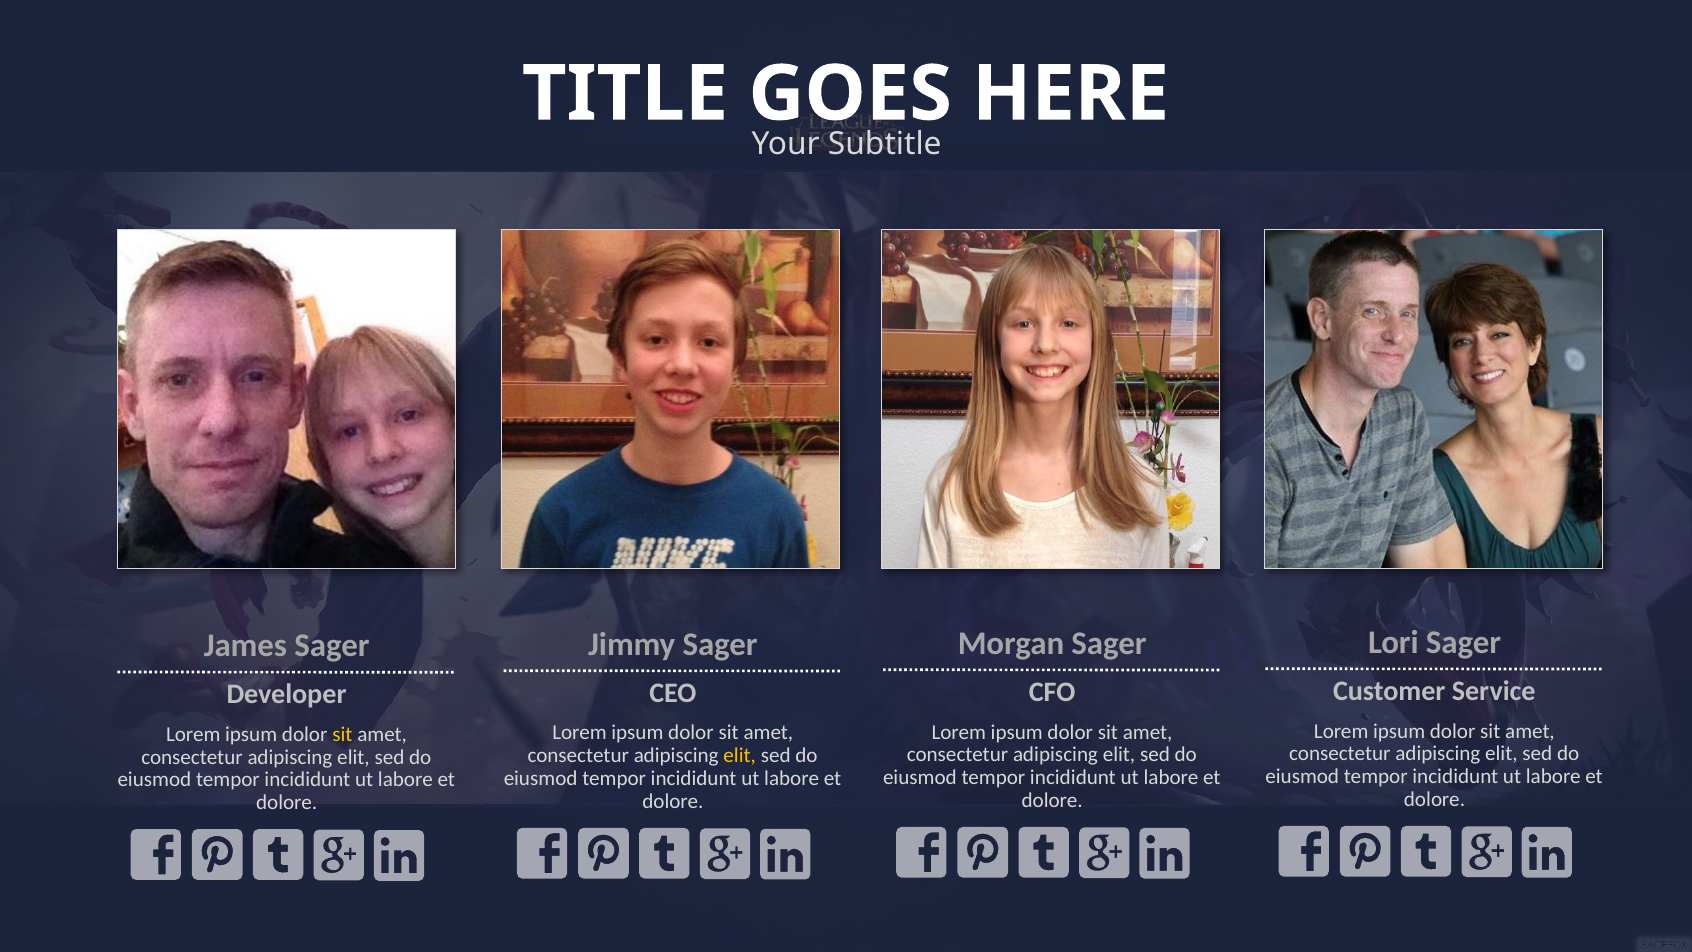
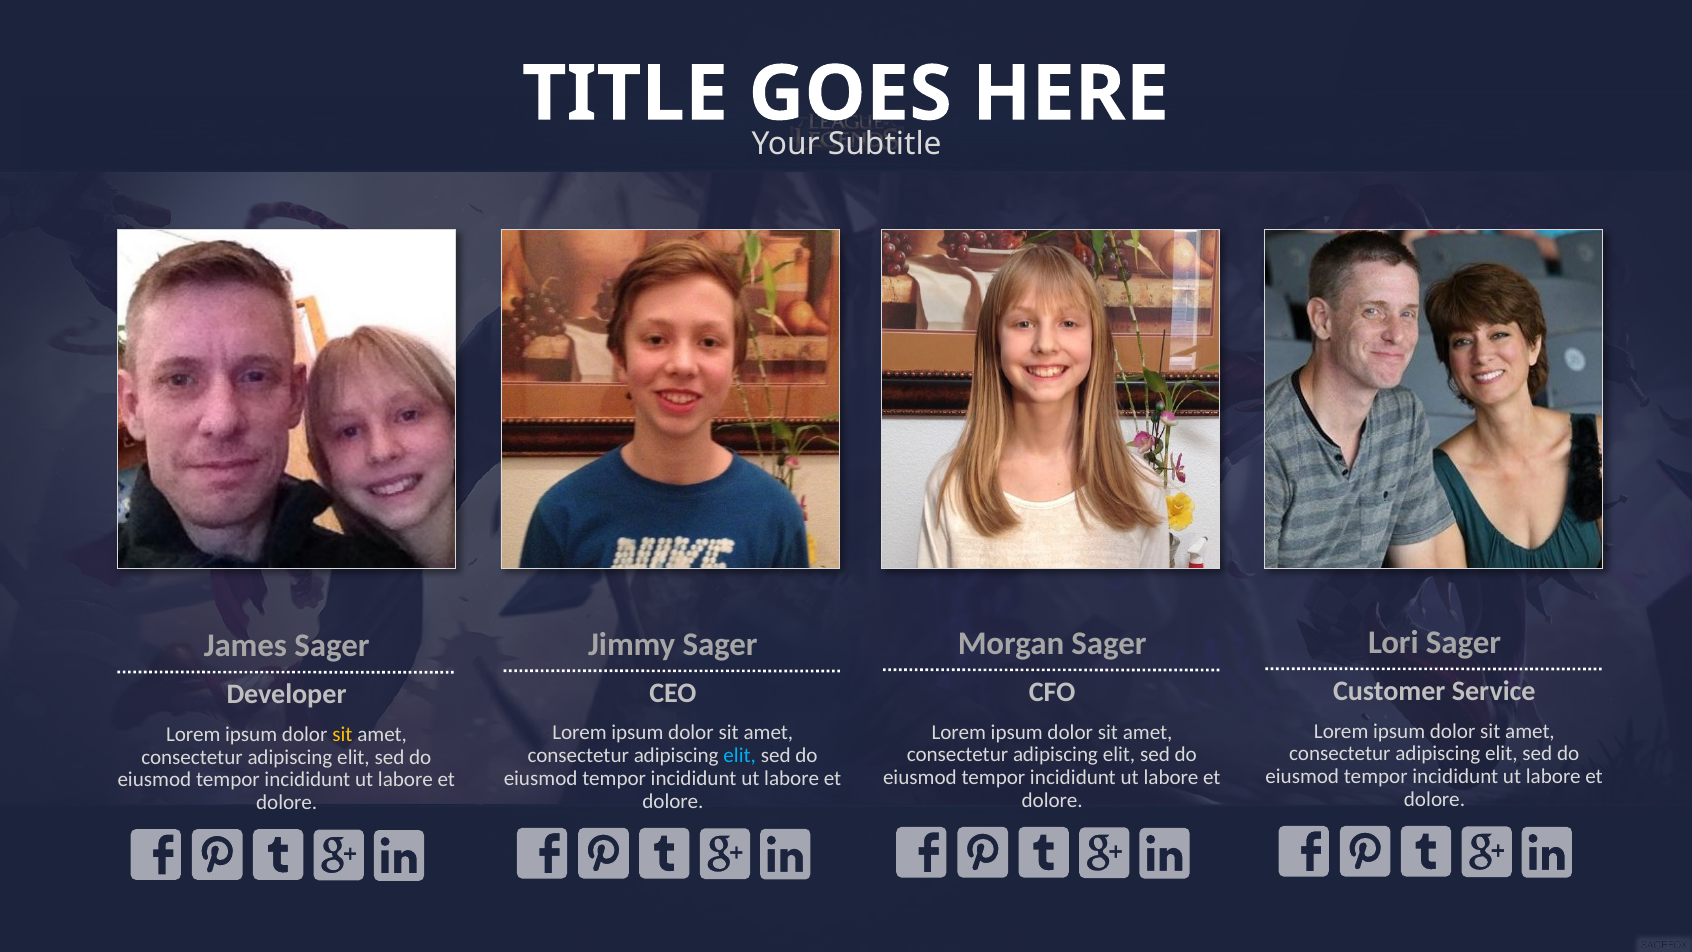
elit colour: yellow -> light blue (740, 756)
